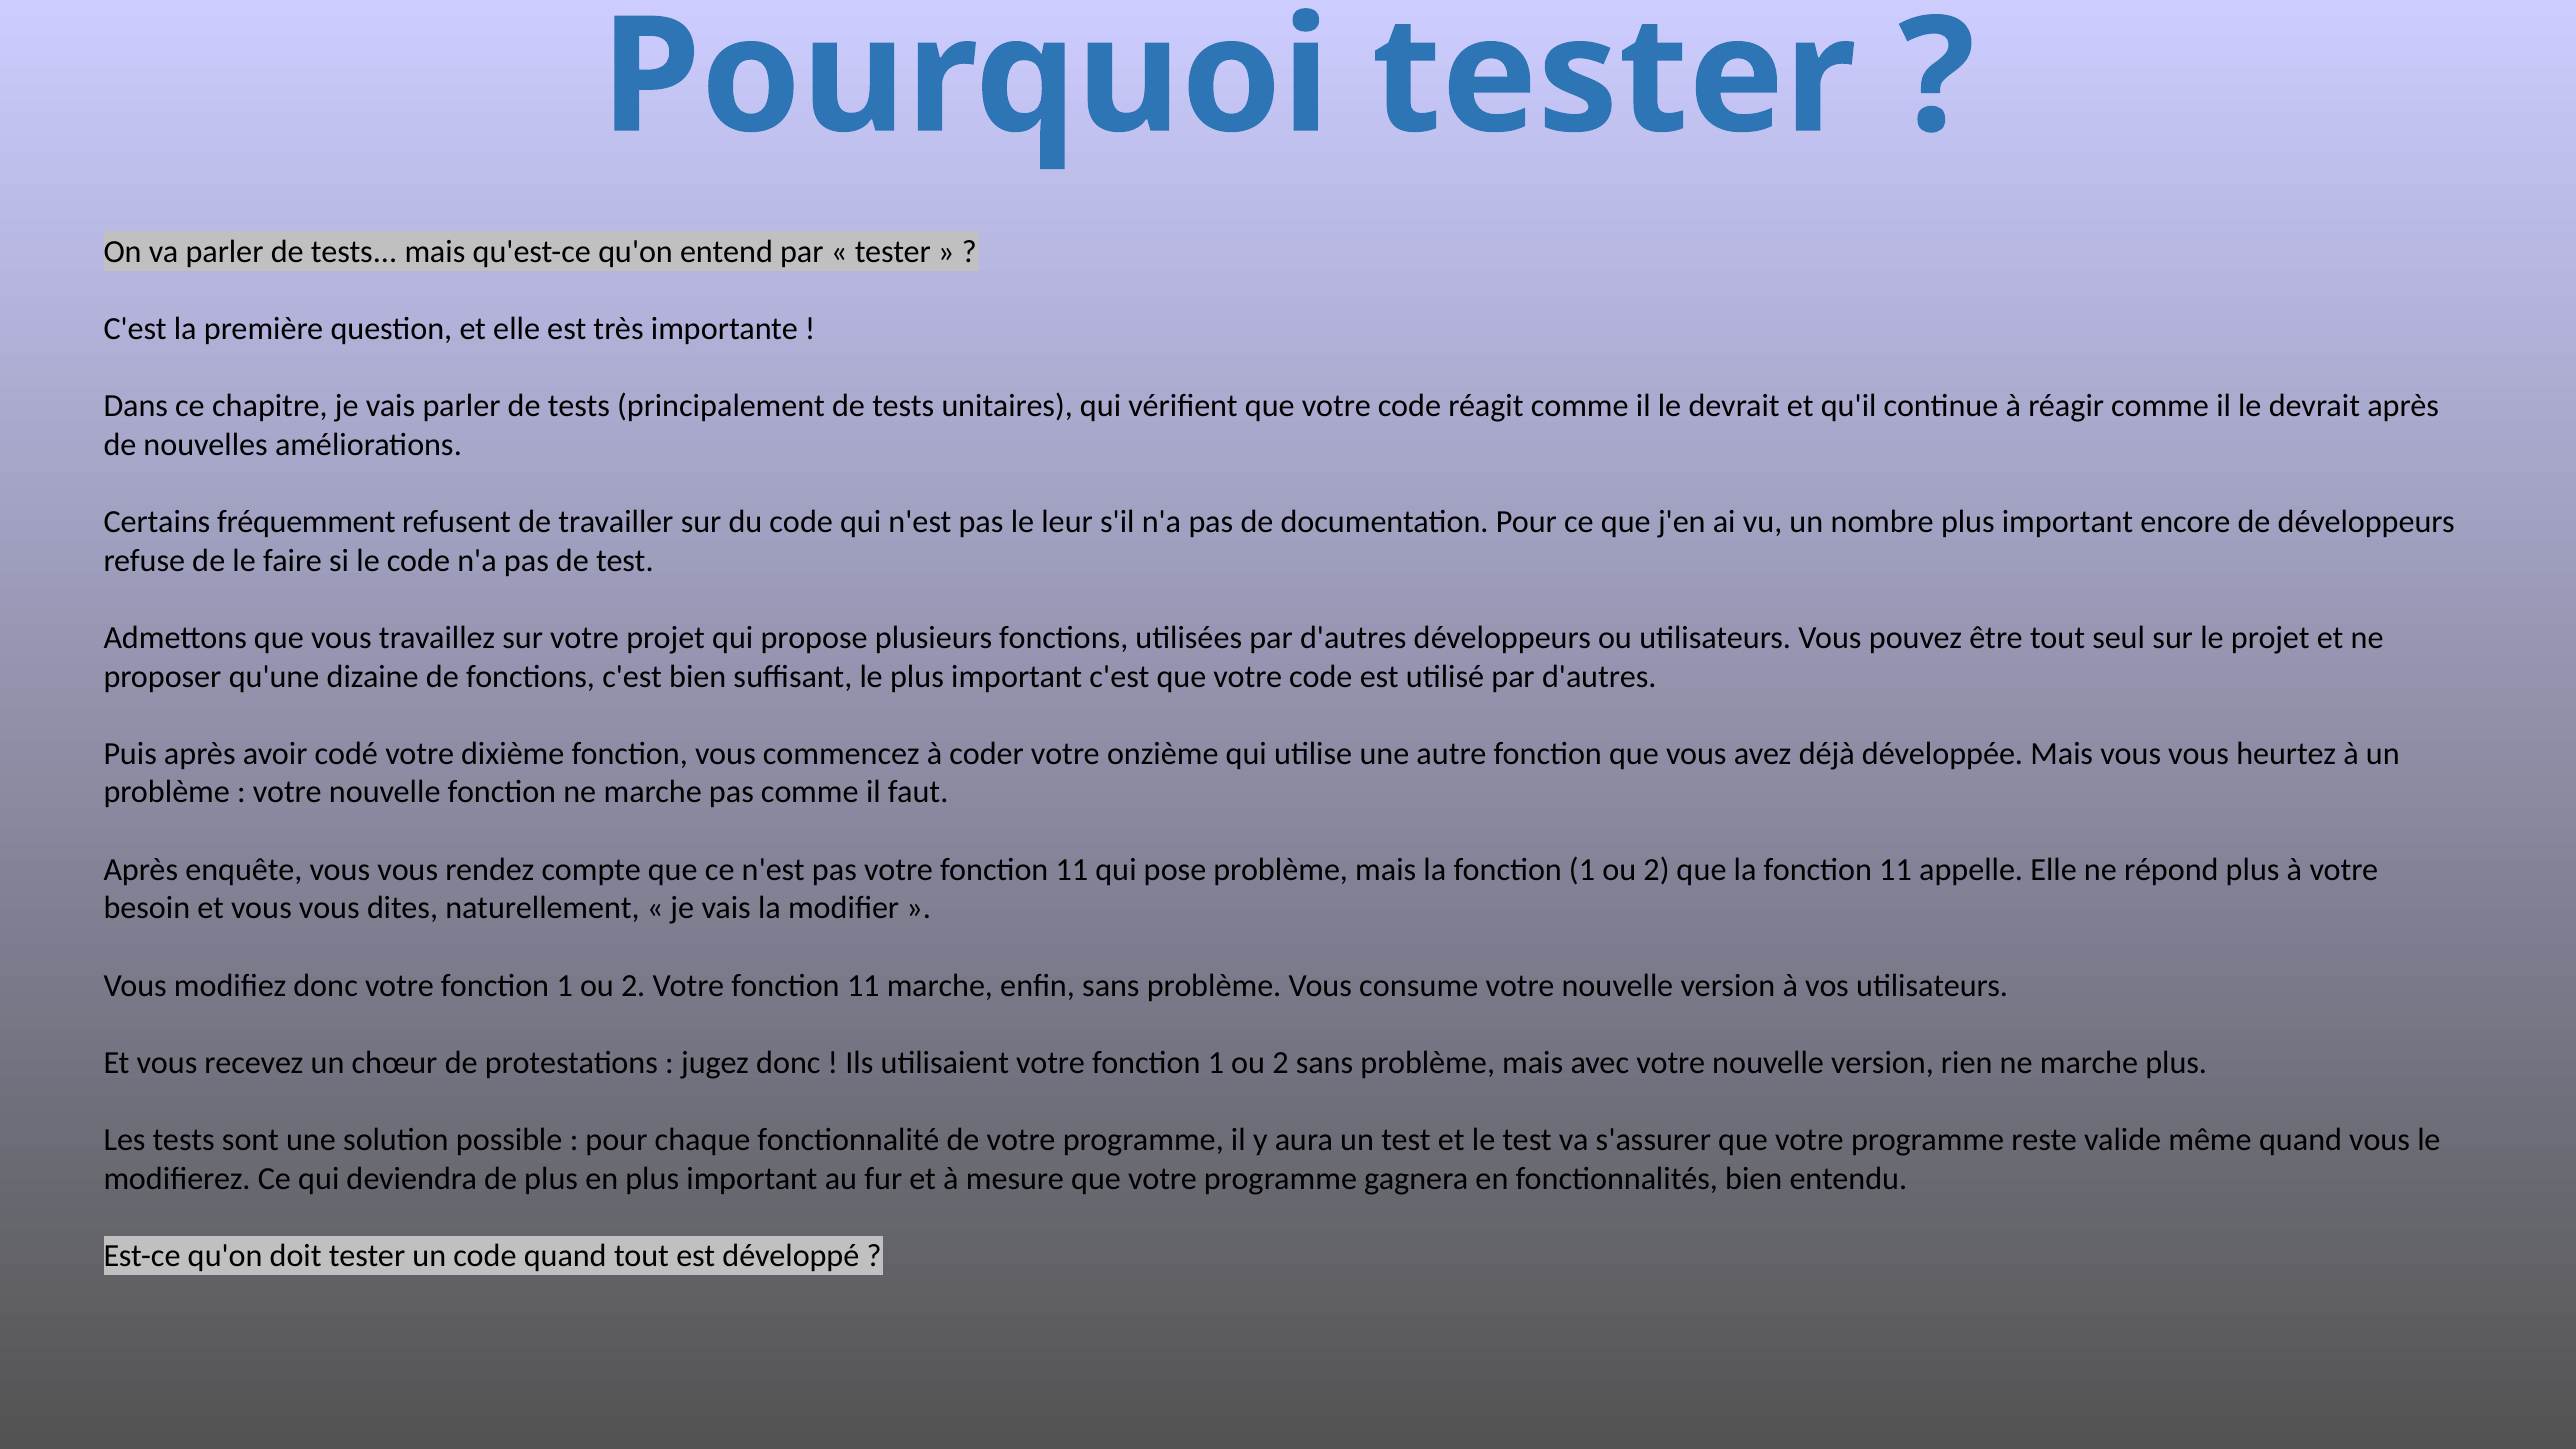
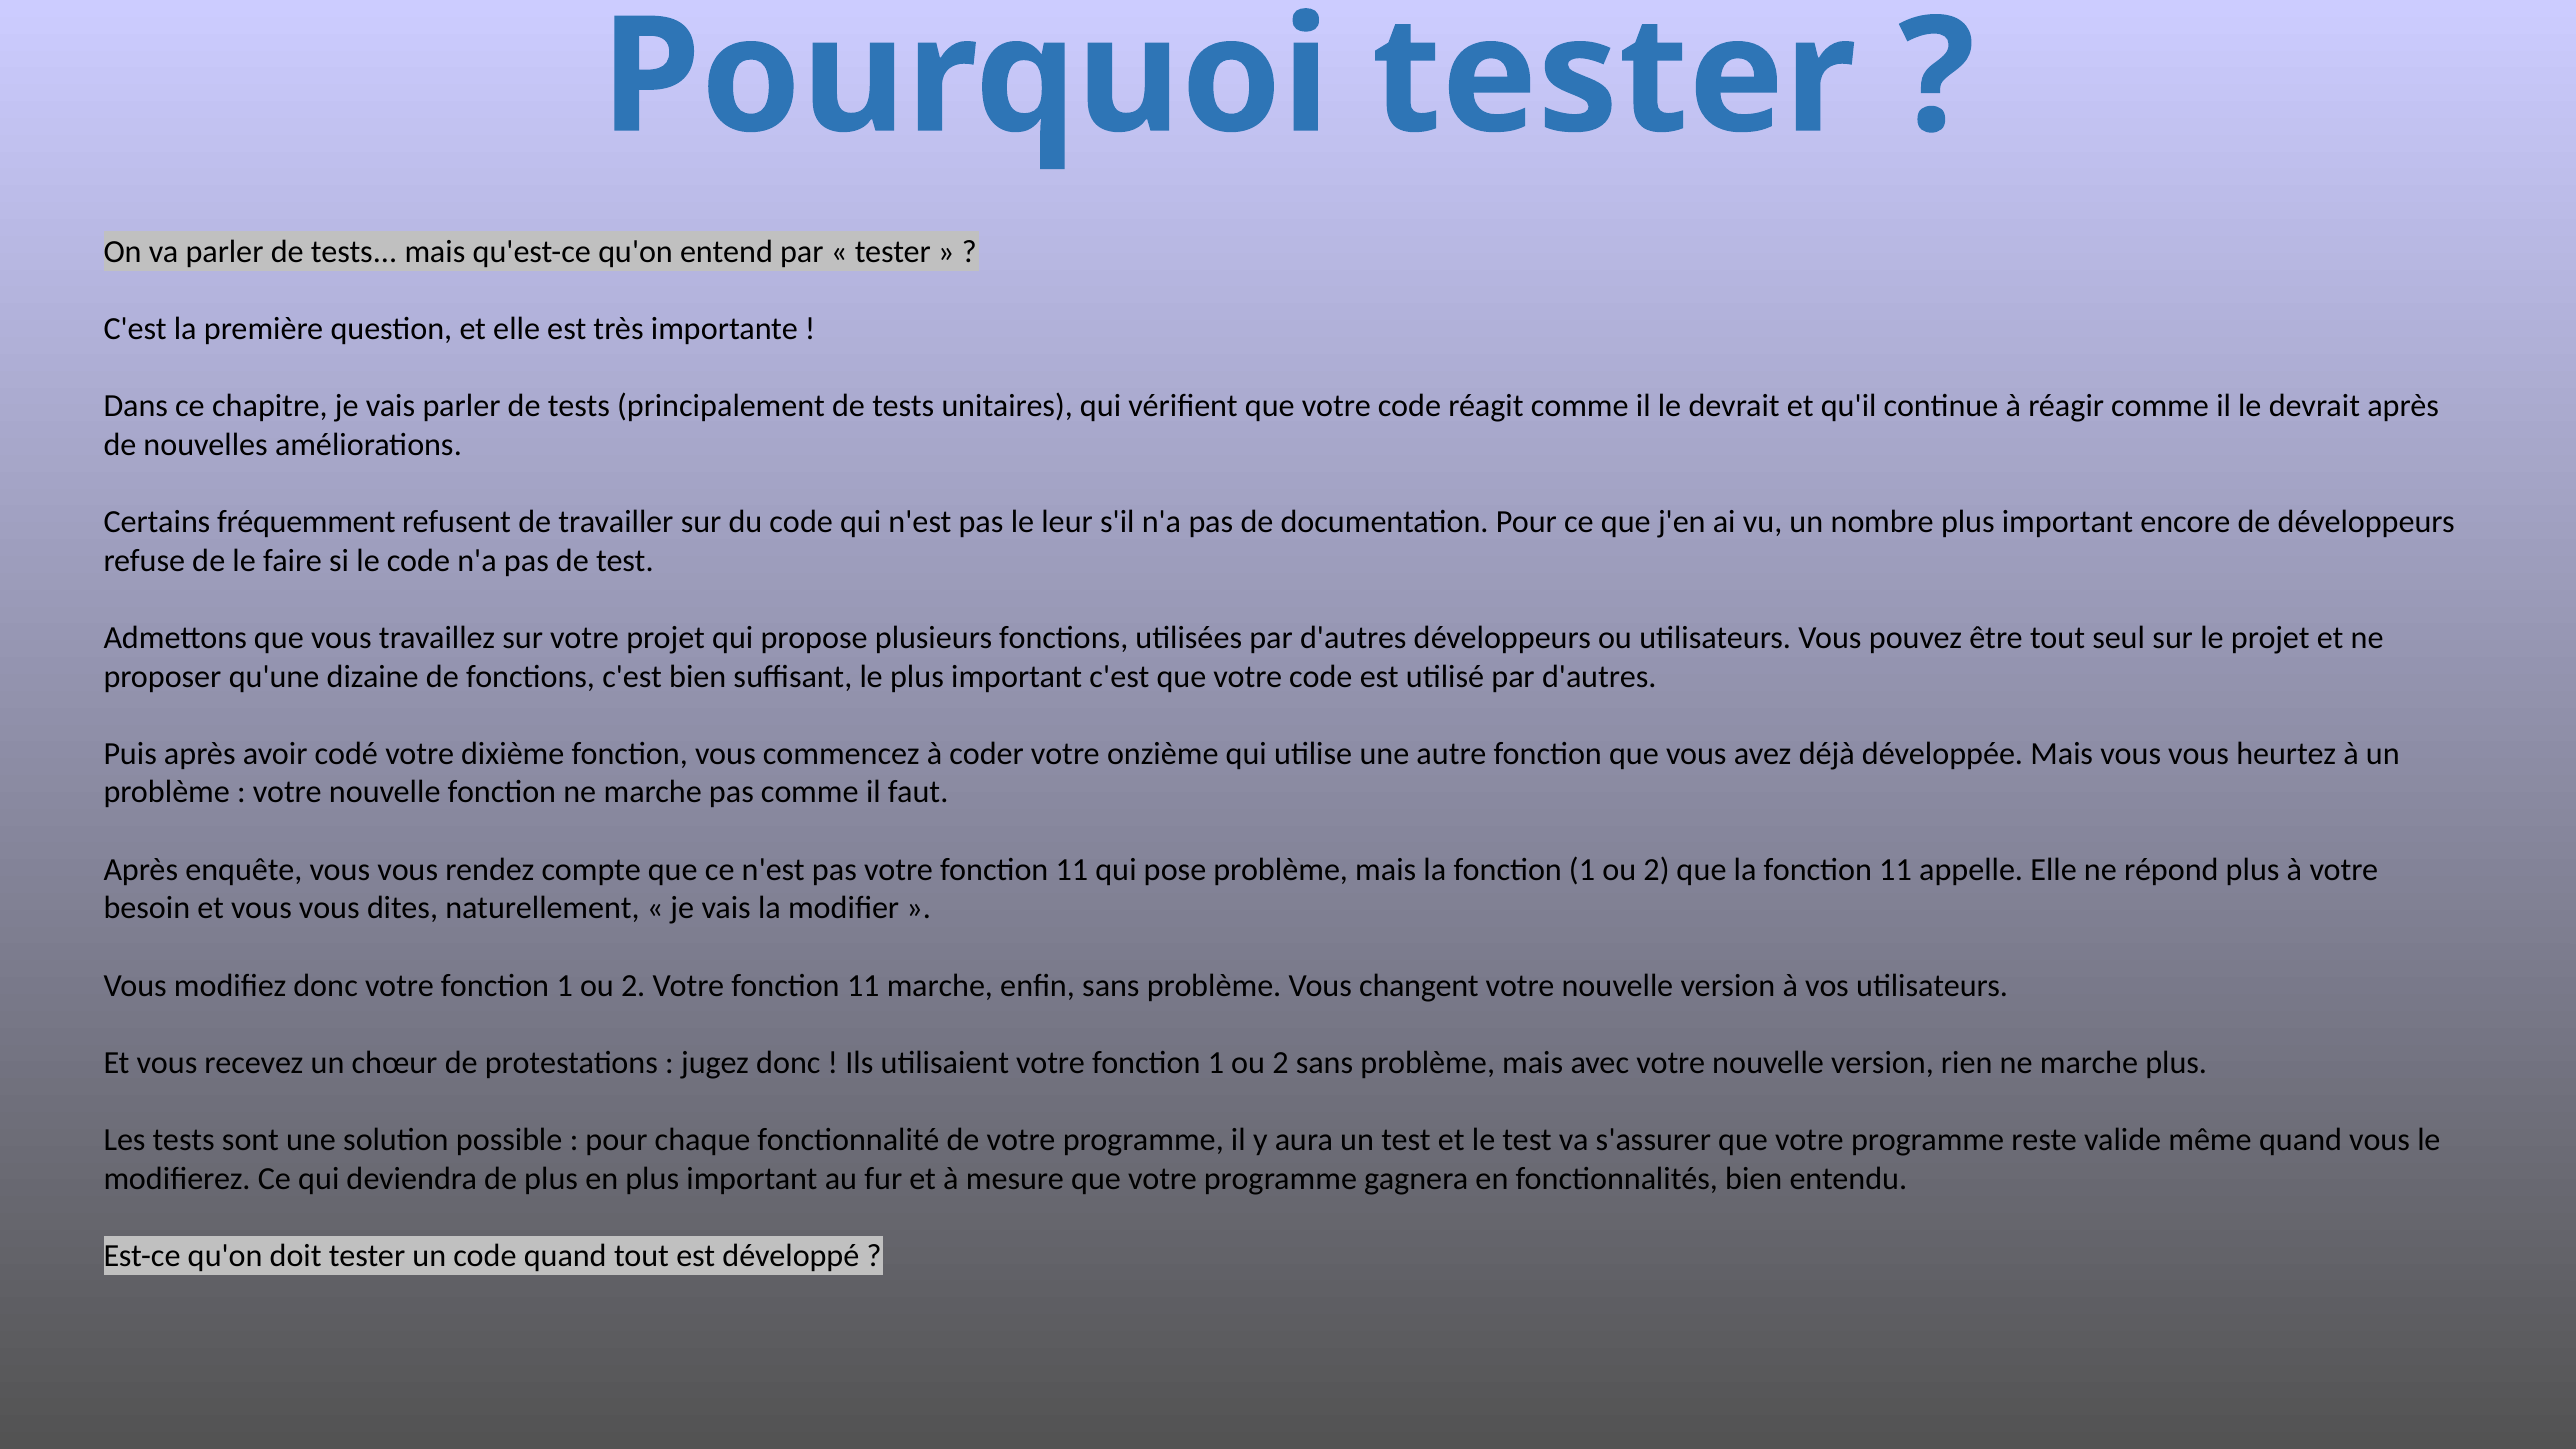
consume: consume -> changent (1419, 986)
